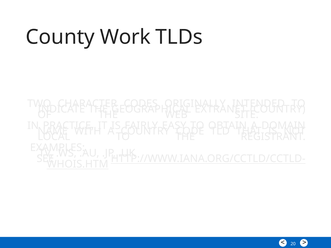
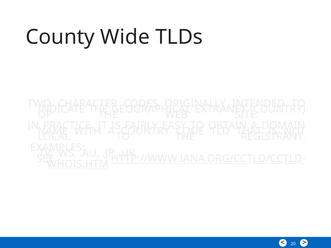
Work: Work -> Wide (125, 37)
